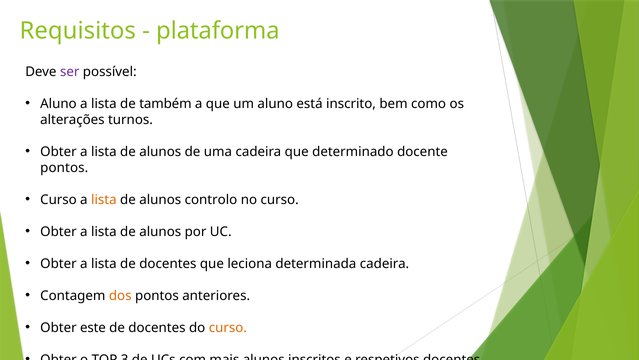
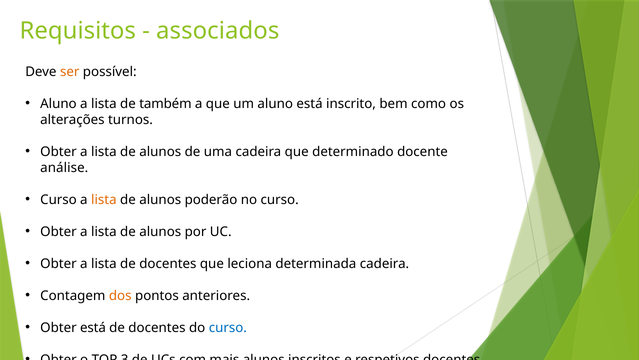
plataforma: plataforma -> associados (218, 31)
ser colour: purple -> orange (70, 72)
pontos: pontos -> análise (64, 167)
controlo: controlo -> poderão (211, 199)
Obter este: este -> está (93, 327)
curso colour: orange -> blue (228, 327)
